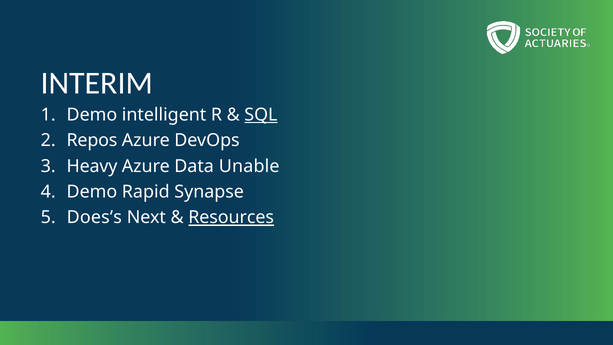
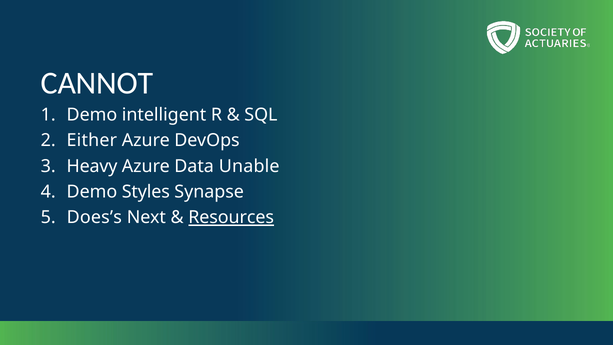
INTERIM: INTERIM -> CANNOT (97, 83)
SQL underline: present -> none (261, 115)
Repos: Repos -> Either (92, 140)
Rapid: Rapid -> Styles (146, 192)
